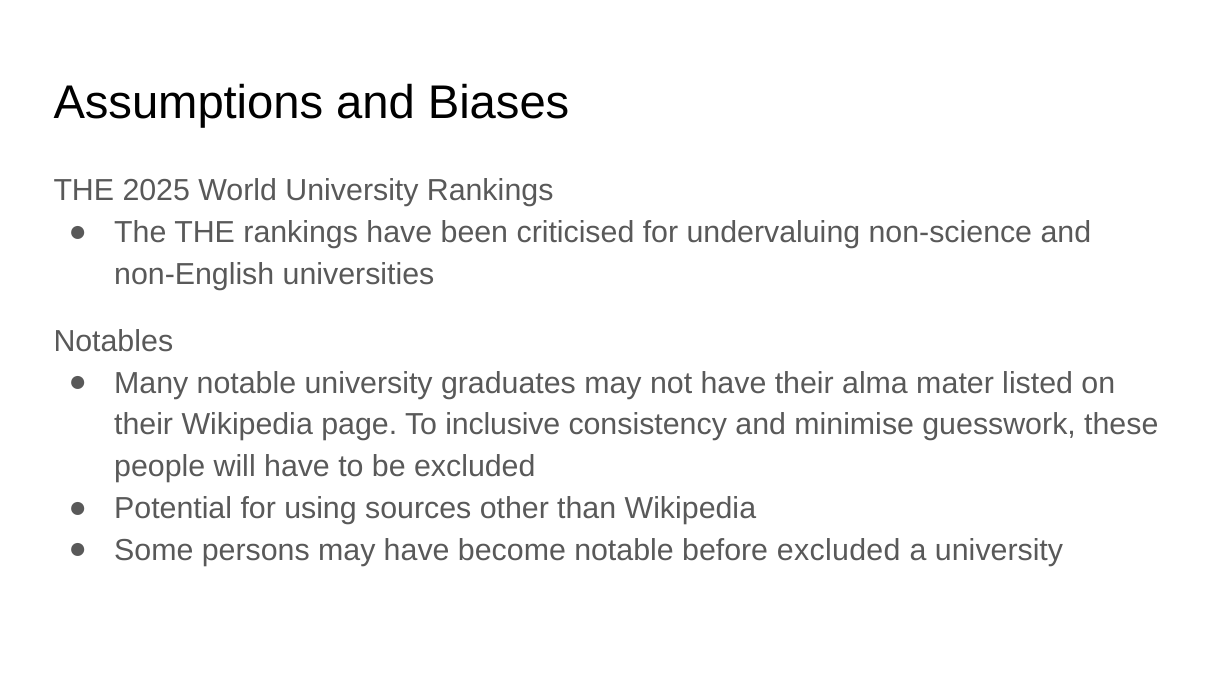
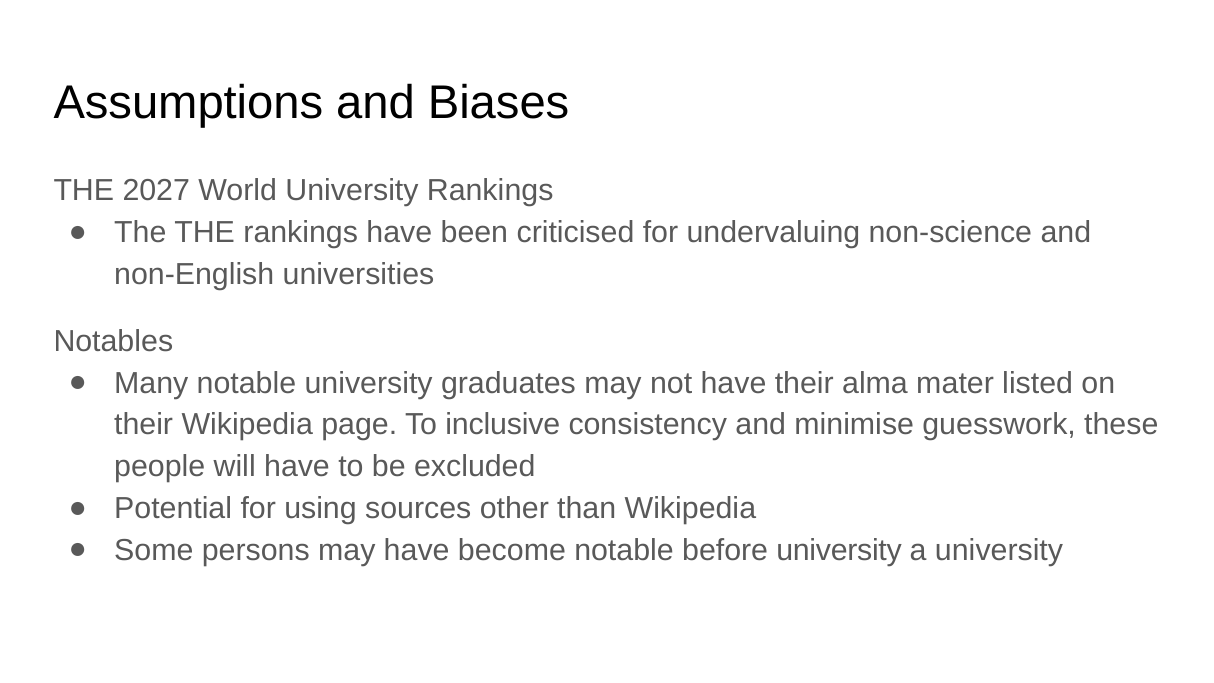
2025: 2025 -> 2027 (156, 191)
before excluded: excluded -> university (839, 550)
